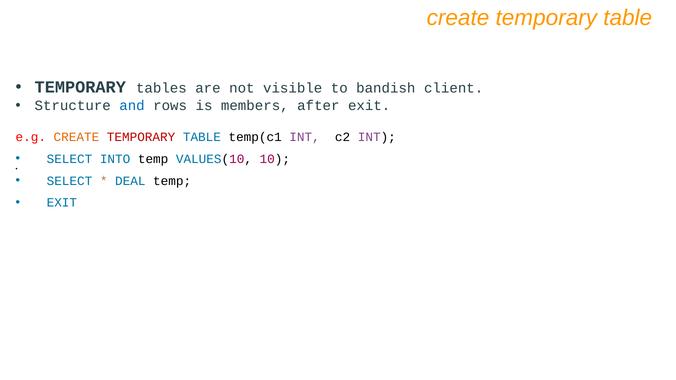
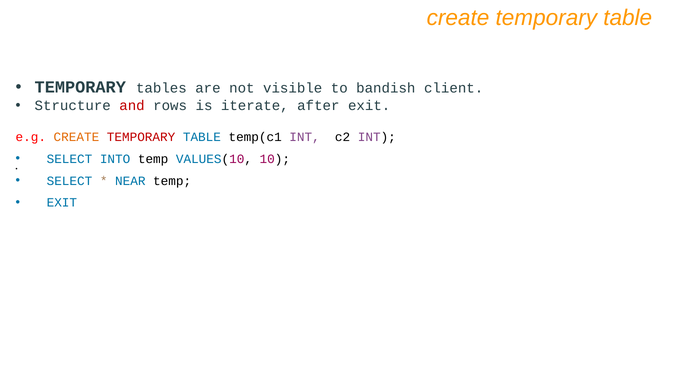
and colour: blue -> red (132, 106)
members: members -> iterate (255, 106)
DEAL: DEAL -> NEAR (130, 181)
